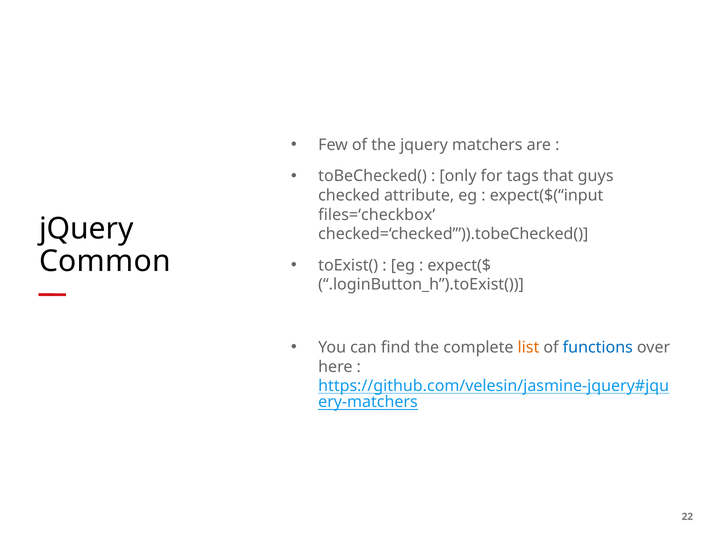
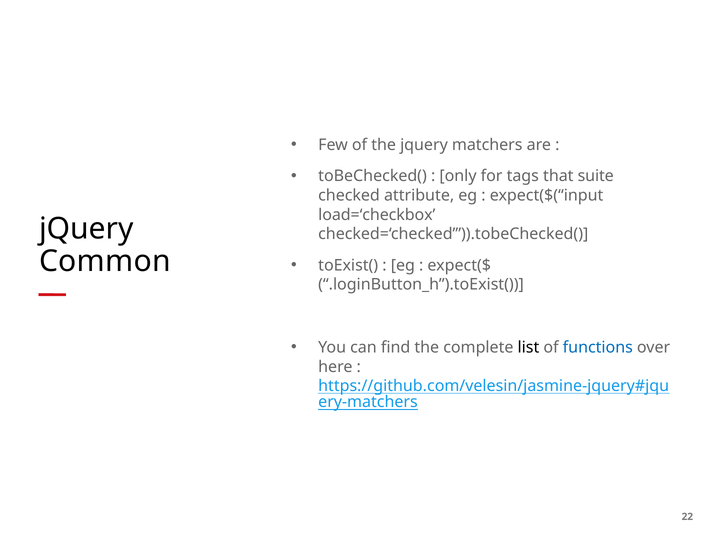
guys: guys -> suite (596, 176)
files=‘checkbox: files=‘checkbox -> load=‘checkbox (377, 214)
list colour: orange -> black (528, 347)
